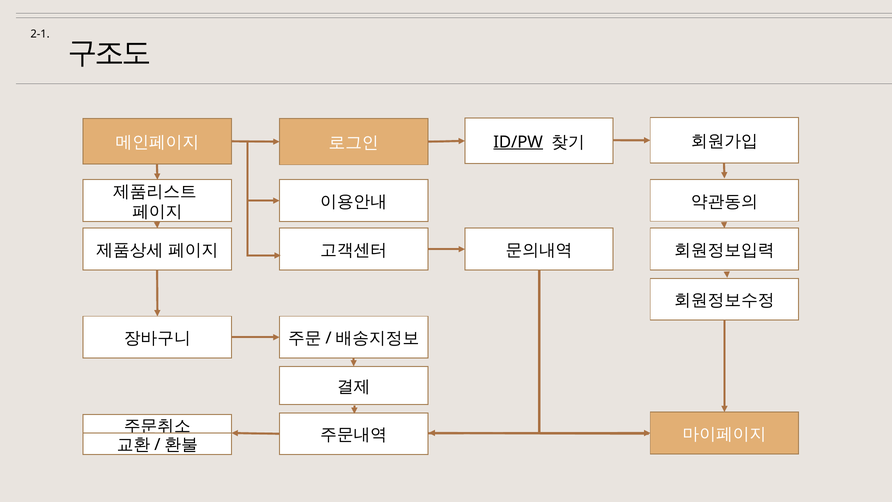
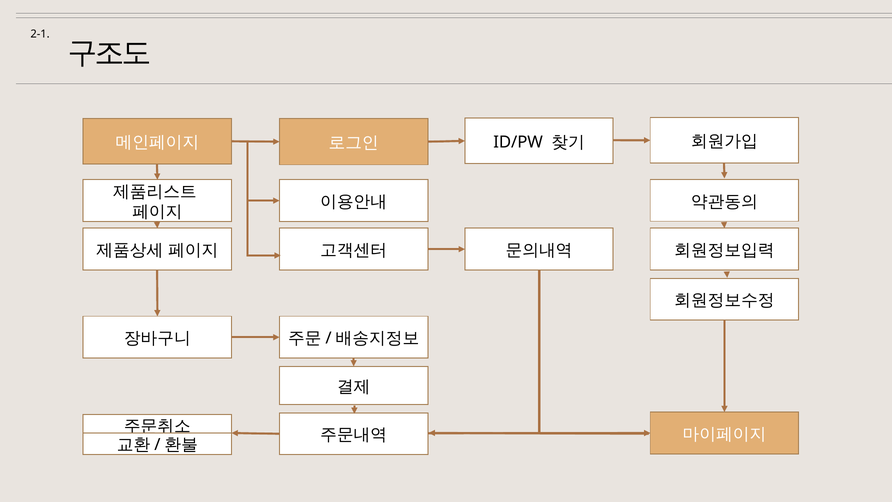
ID/PW underline: present -> none (518, 142)
